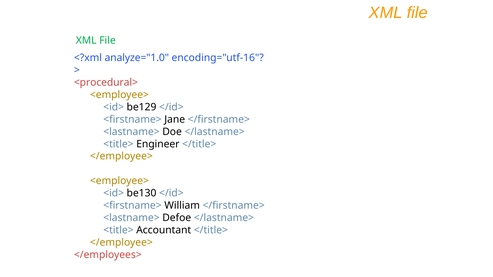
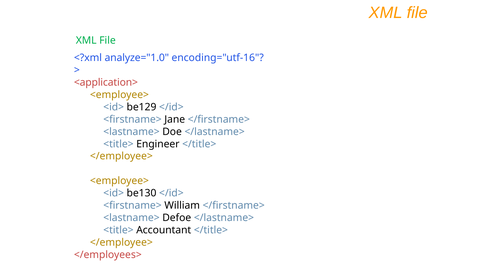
<procedural>: <procedural> -> <application> (106, 82)
